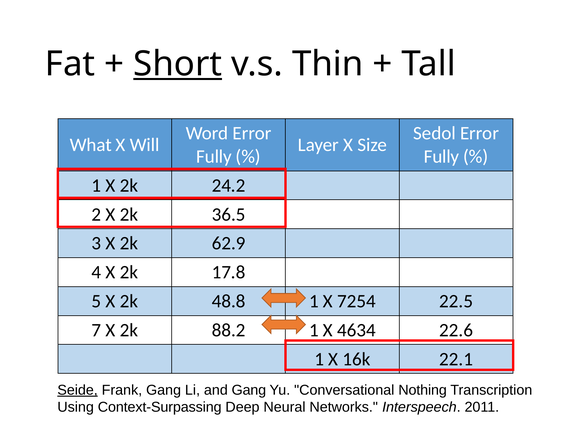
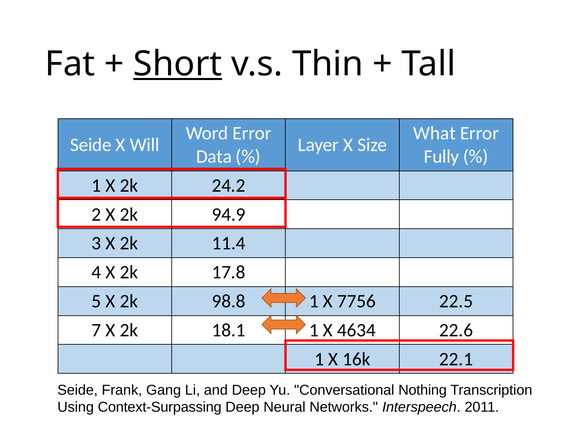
Sedol: Sedol -> What (434, 133)
What: What -> Seide (91, 145)
Fully: Fully -> Data (214, 157)
36.5: 36.5 -> 94.9 (229, 215)
62.9: 62.9 -> 11.4 (229, 243)
48.8: 48.8 -> 98.8 (229, 301)
7254: 7254 -> 7756 (356, 301)
88.2: 88.2 -> 18.1 (229, 330)
Seide underline: present -> none (78, 390)
and Gang: Gang -> Deep (249, 390)
